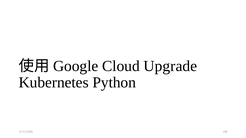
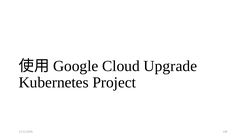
Python: Python -> Project (114, 83)
